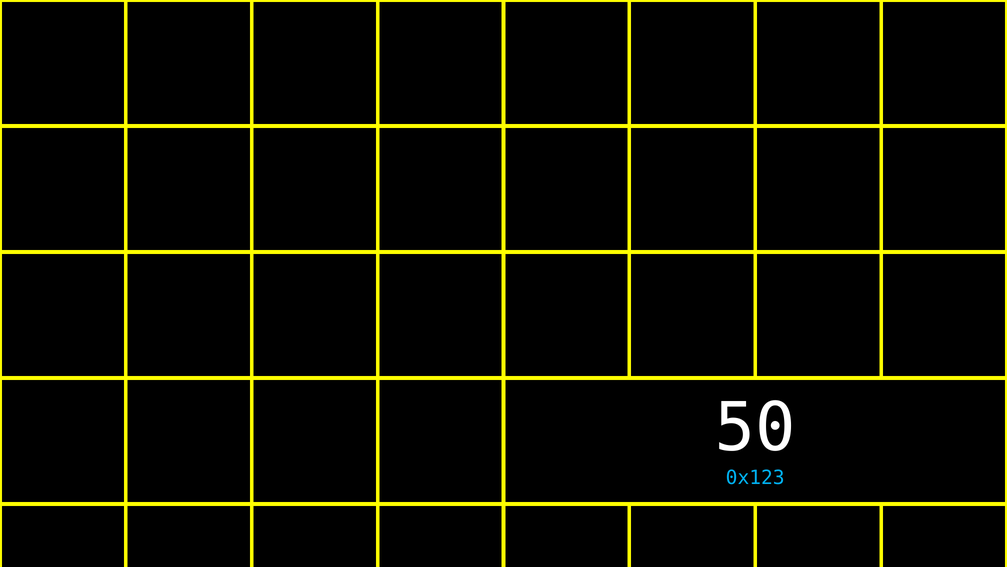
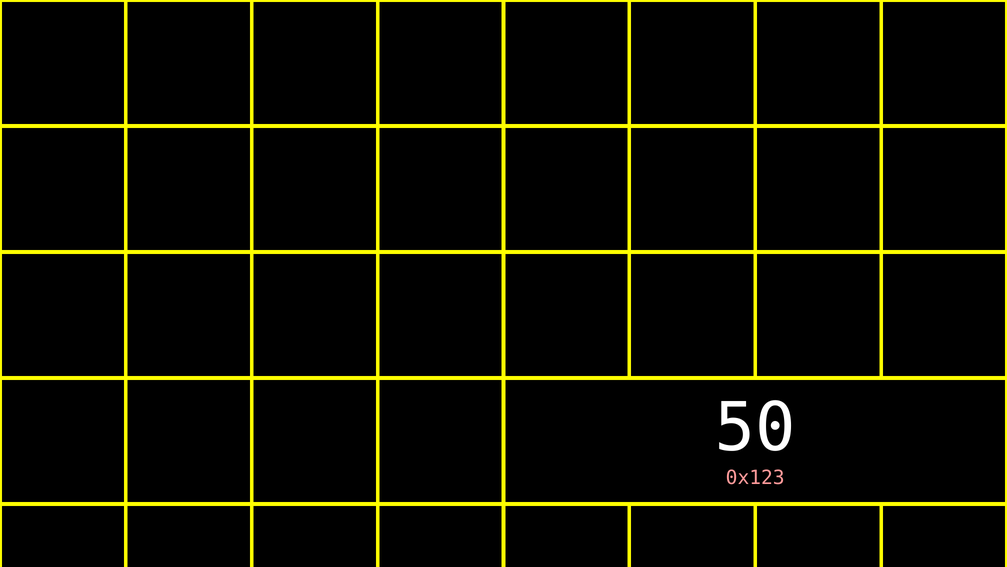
0x123 colour: light blue -> pink (755, 478)
